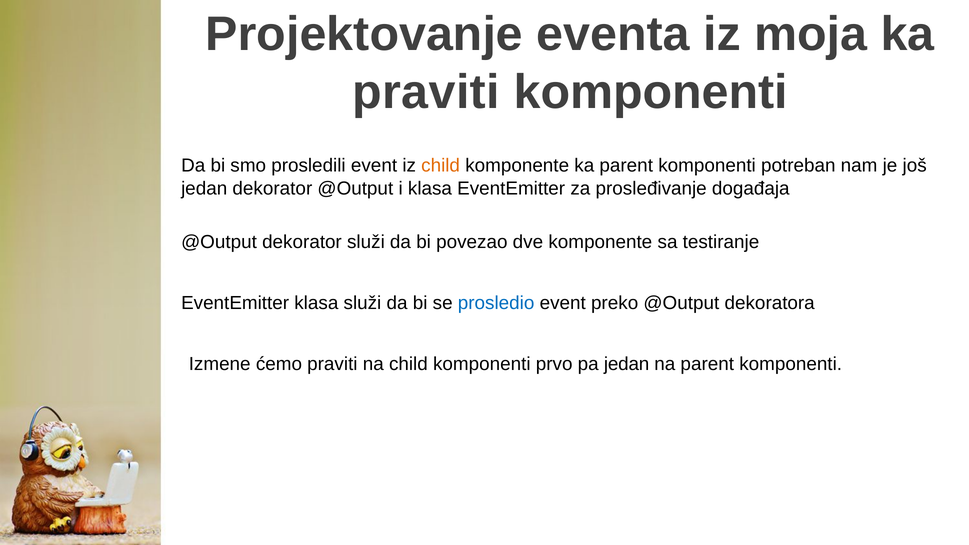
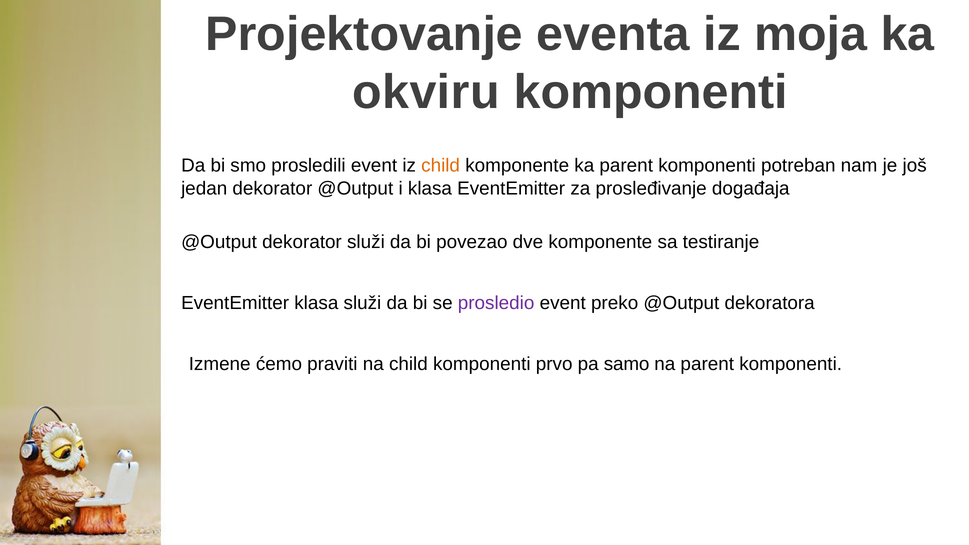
praviti: praviti -> okviru (426, 92)
prosledio colour: blue -> purple (496, 303)
pa jedan: jedan -> samo (627, 364)
